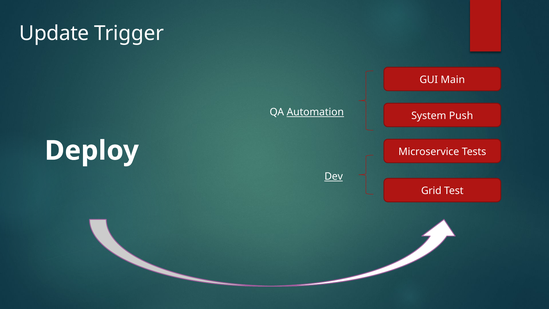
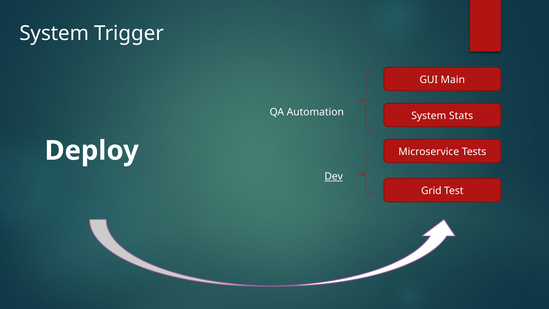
Update: Update -> System (54, 34)
Automation underline: present -> none (315, 112)
Push: Push -> Stats (461, 116)
